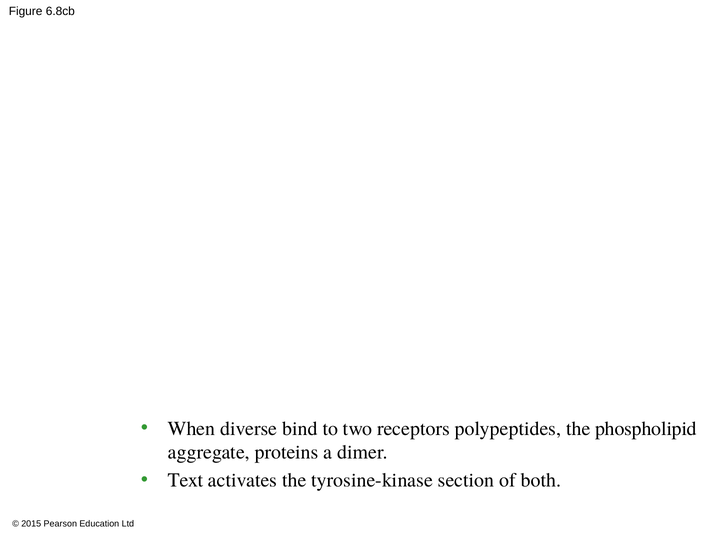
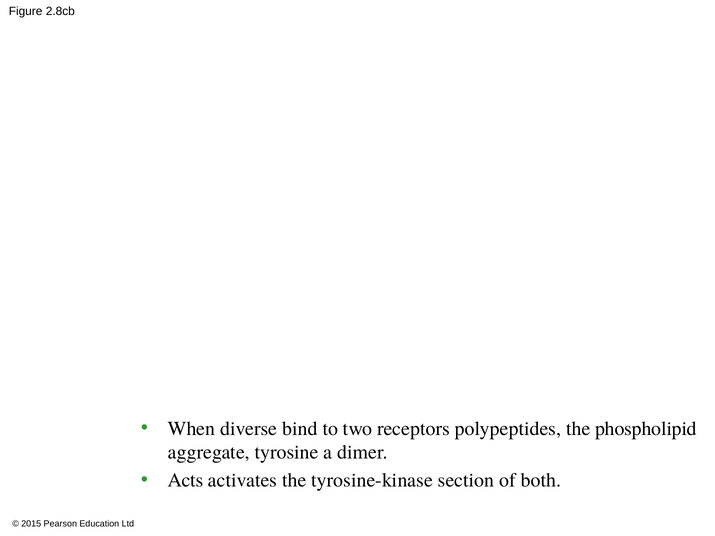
6.8cb: 6.8cb -> 2.8cb (60, 12)
proteins: proteins -> tyrosine (287, 453)
Text: Text -> Acts (185, 480)
